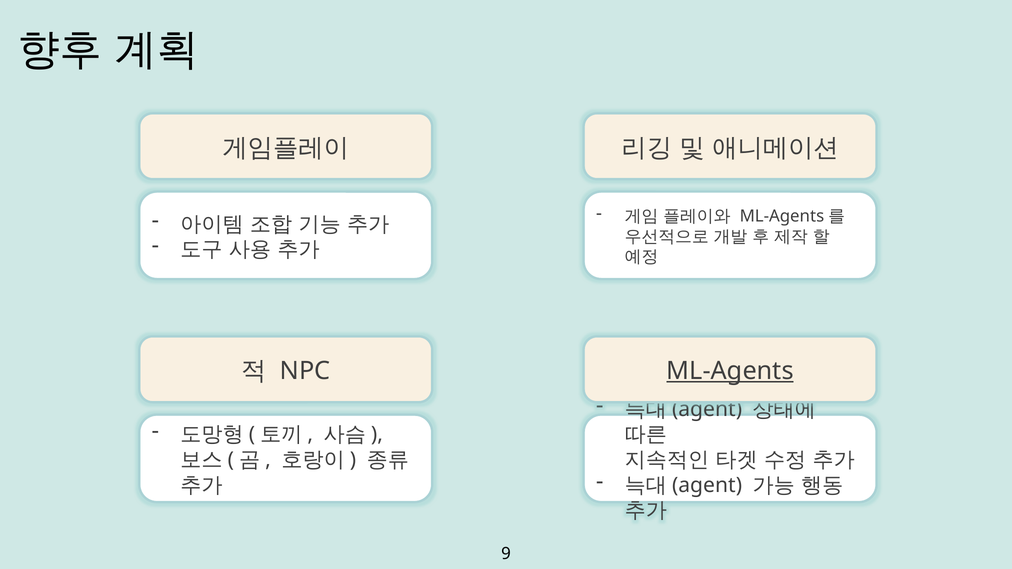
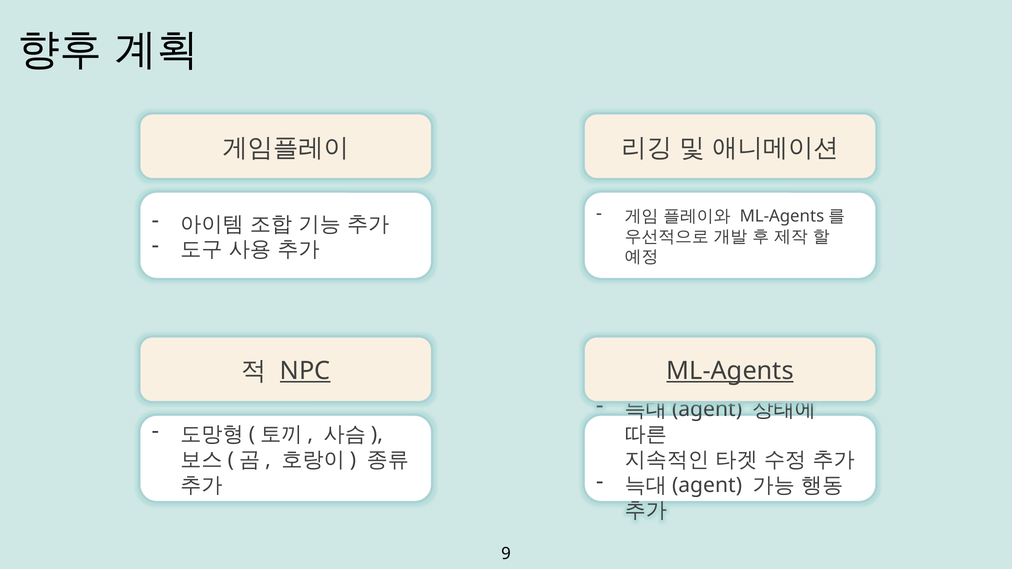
NPC underline: none -> present (305, 371)
